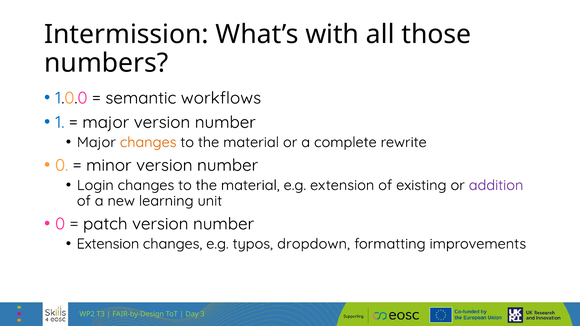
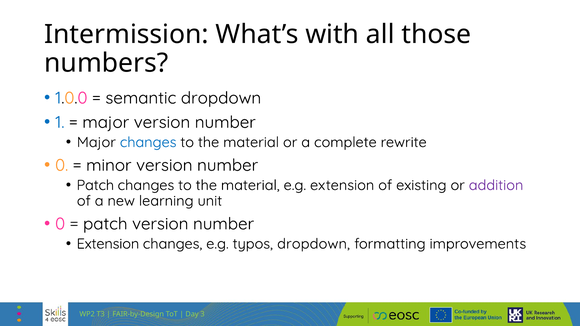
semantic workflows: workflows -> dropdown (221, 98)
changes colour: orange -> blue (148, 142)
Login: Login -> Patch (95, 185)
